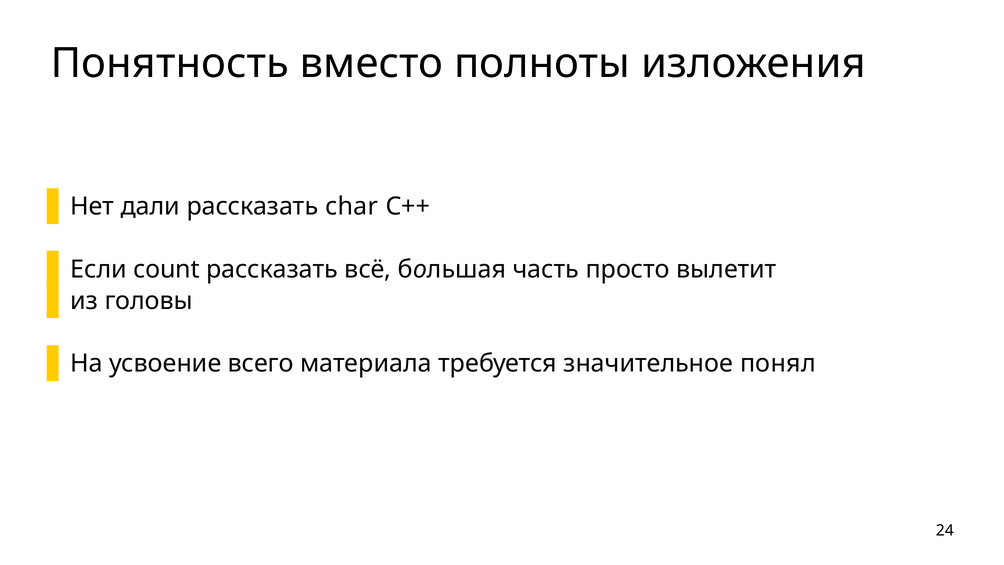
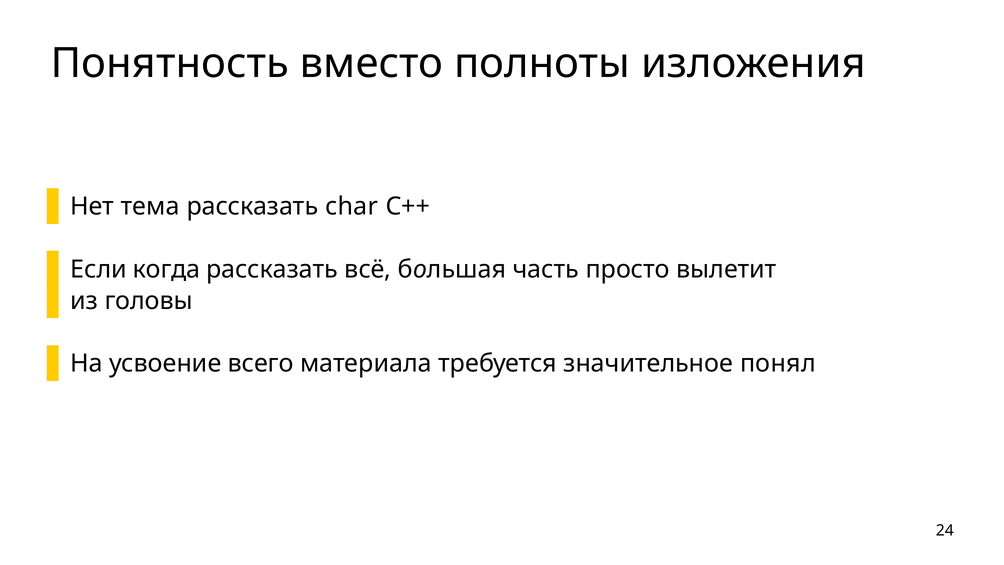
дали: дали -> тема (150, 207)
count: count -> когда (167, 269)
